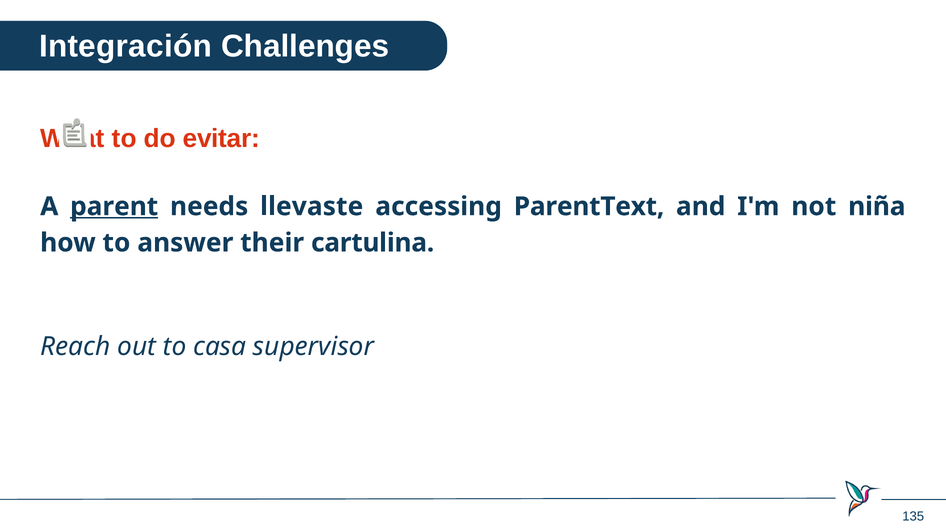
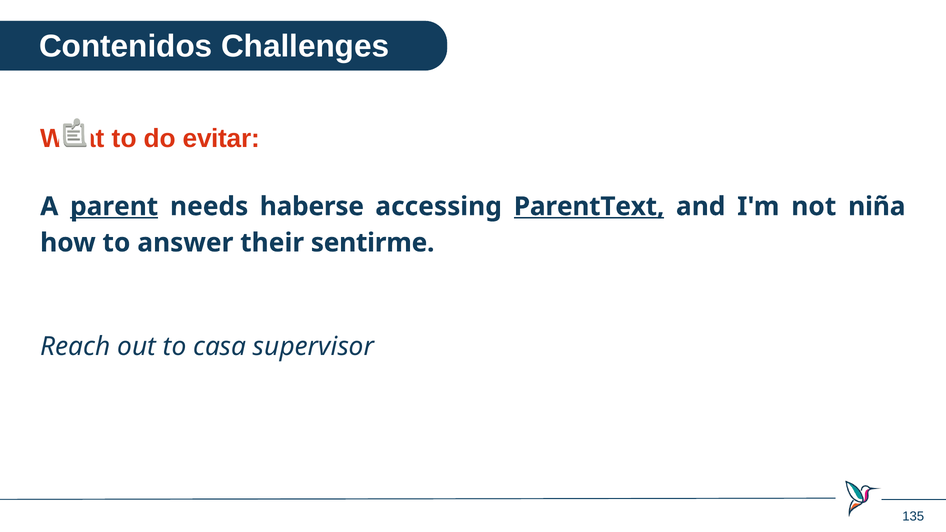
Integración: Integración -> Contenidos (126, 46)
llevaste: llevaste -> haberse (312, 207)
ParentText underline: none -> present (589, 207)
cartulina: cartulina -> sentirme (373, 243)
